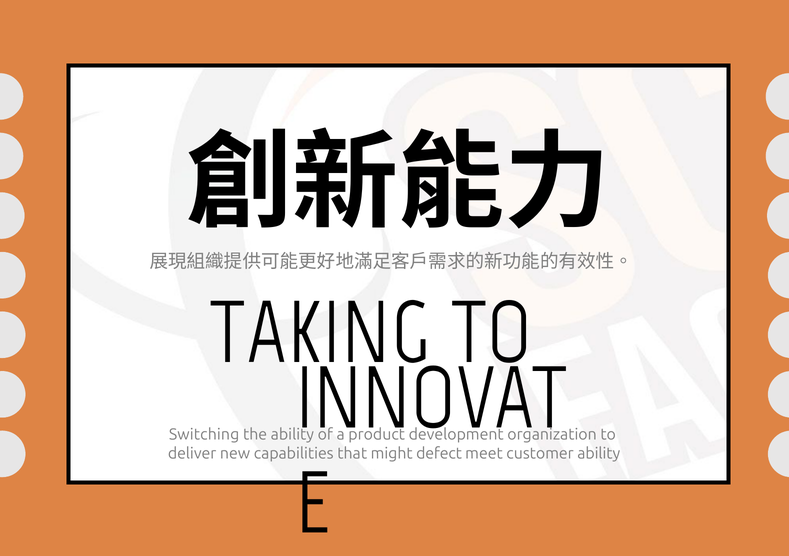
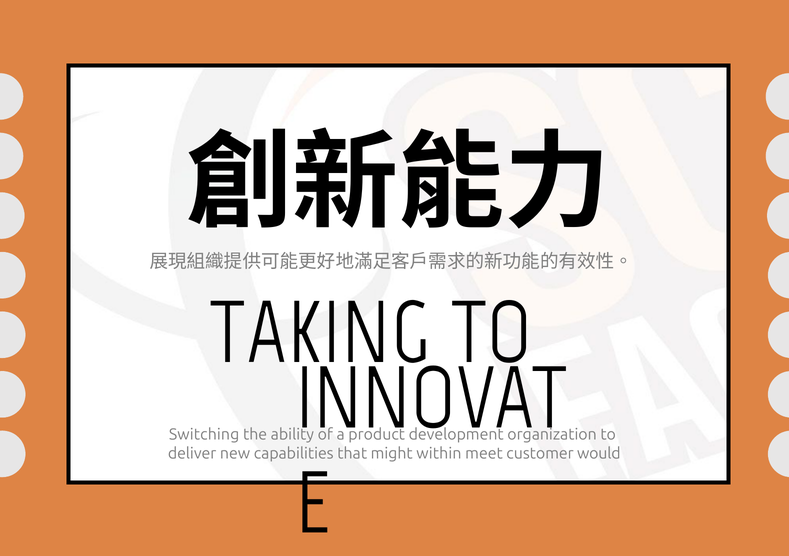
defect: defect -> within (439, 453)
customer ability: ability -> would (599, 453)
